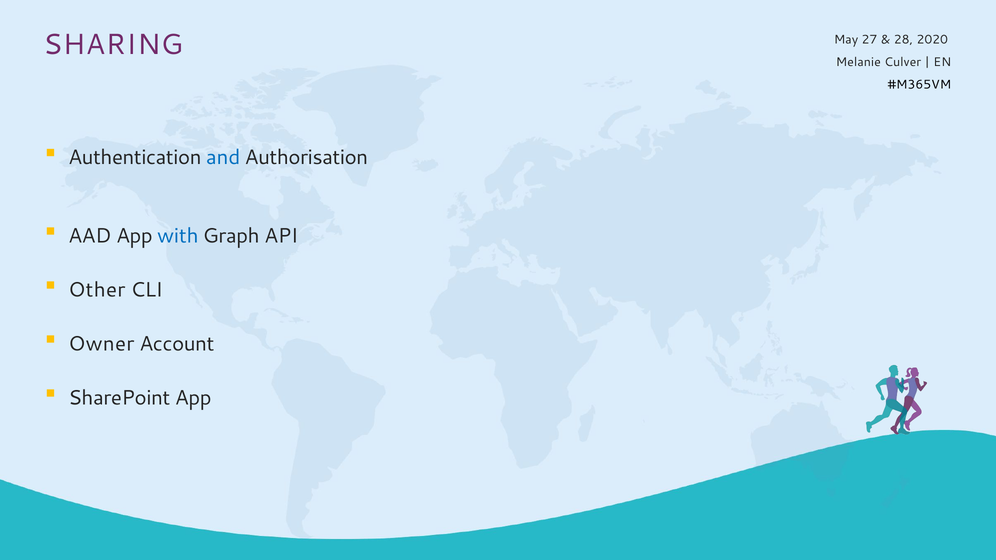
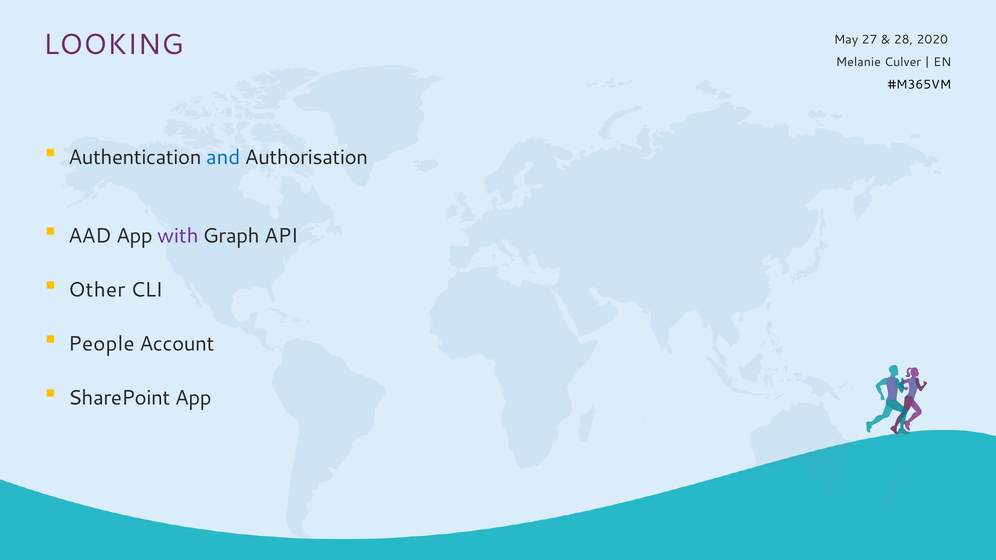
SHARING: SHARING -> LOOKING (114, 45)
with colour: blue -> purple (178, 236)
Owner: Owner -> People (101, 344)
